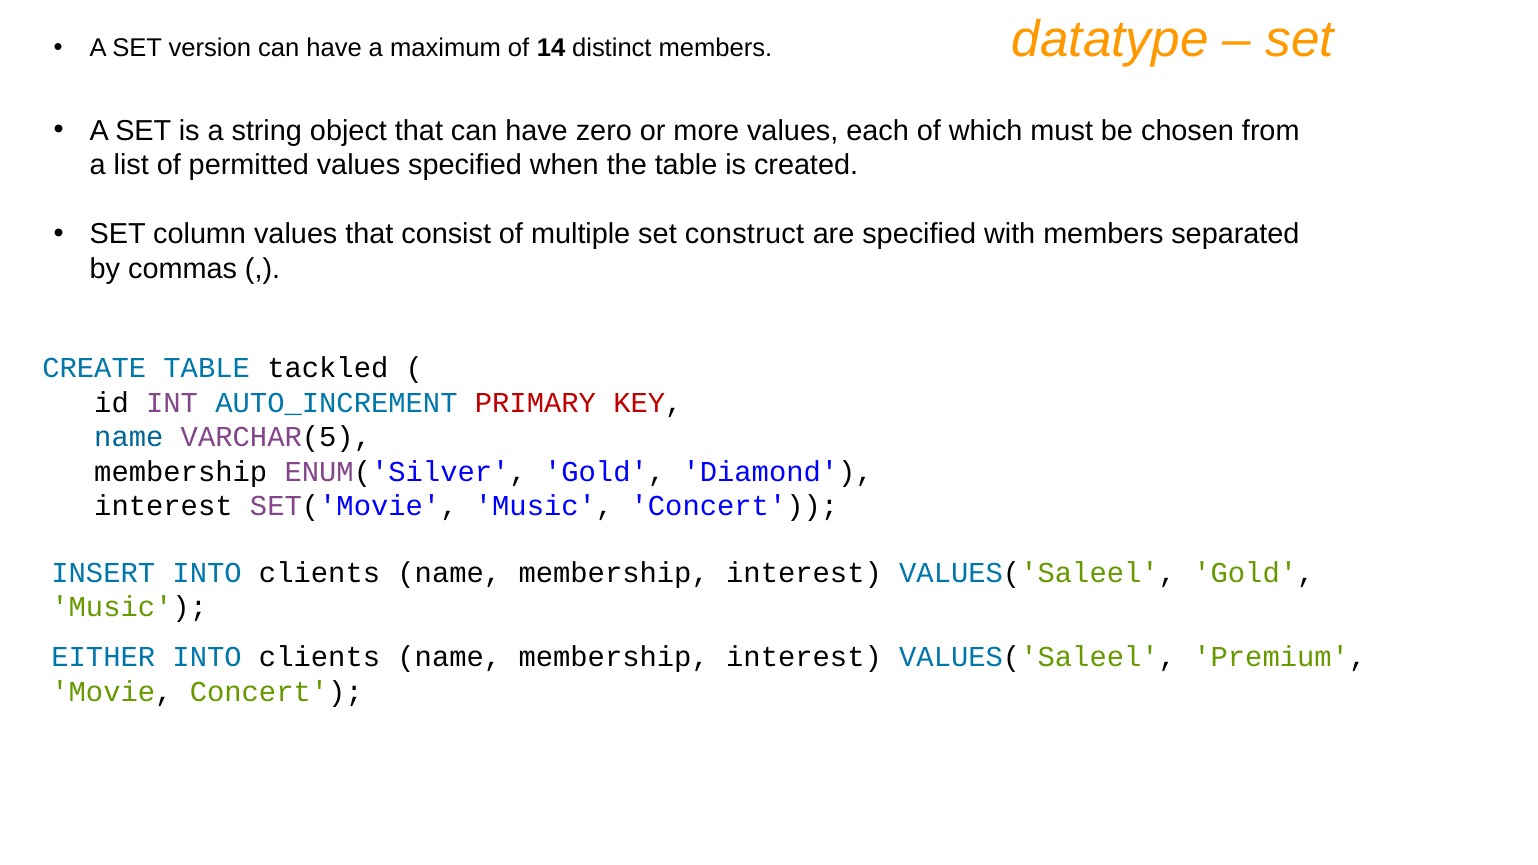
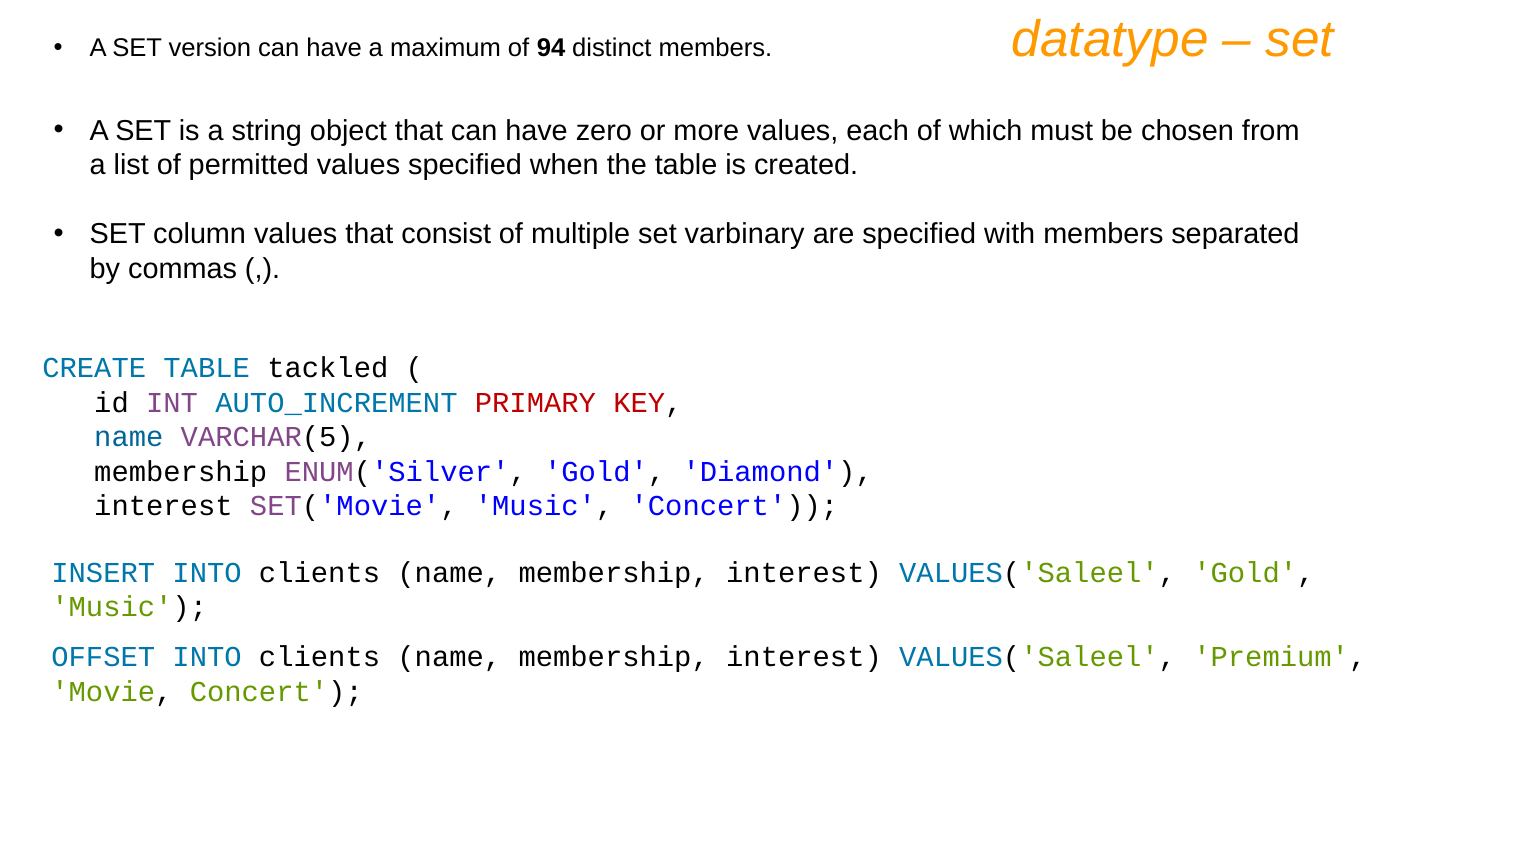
14: 14 -> 94 (551, 49)
construct: construct -> varbinary (745, 234)
EITHER: EITHER -> OFFSET (103, 657)
